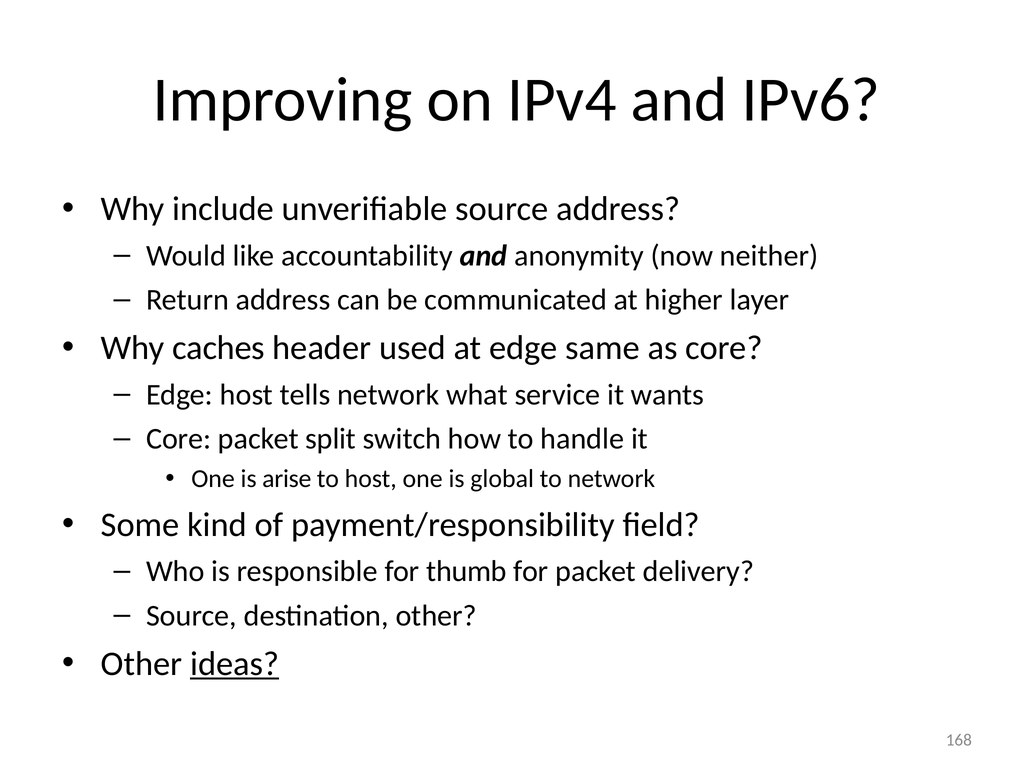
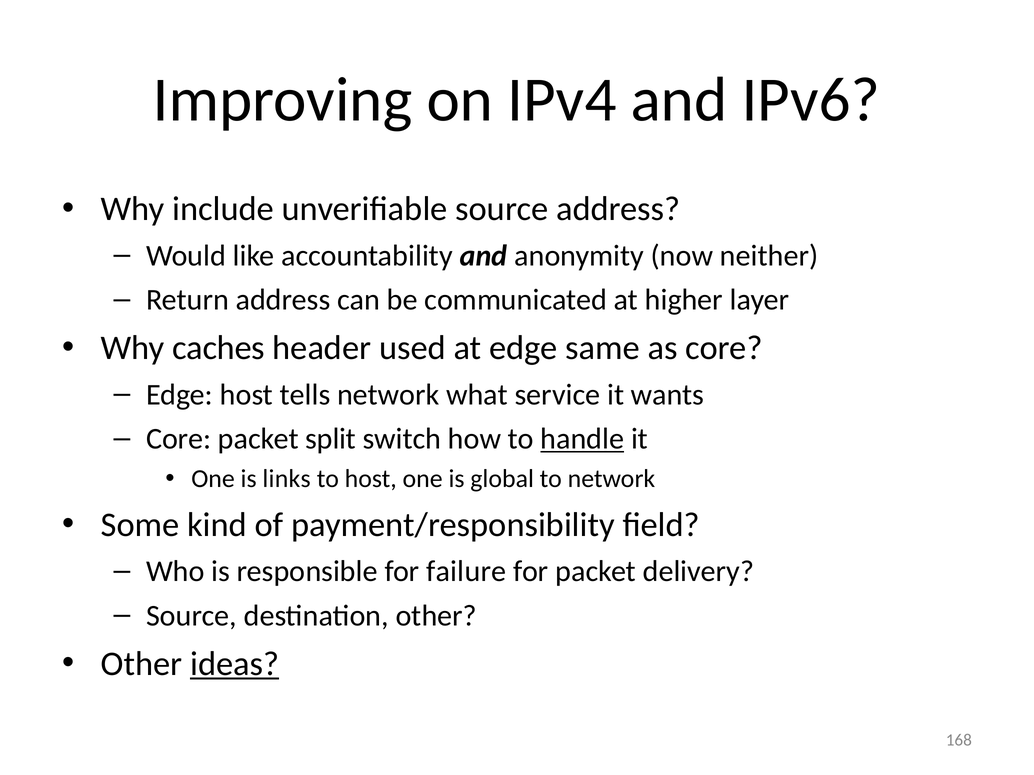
handle underline: none -> present (582, 439)
arise: arise -> links (287, 479)
thumb: thumb -> failure (466, 572)
